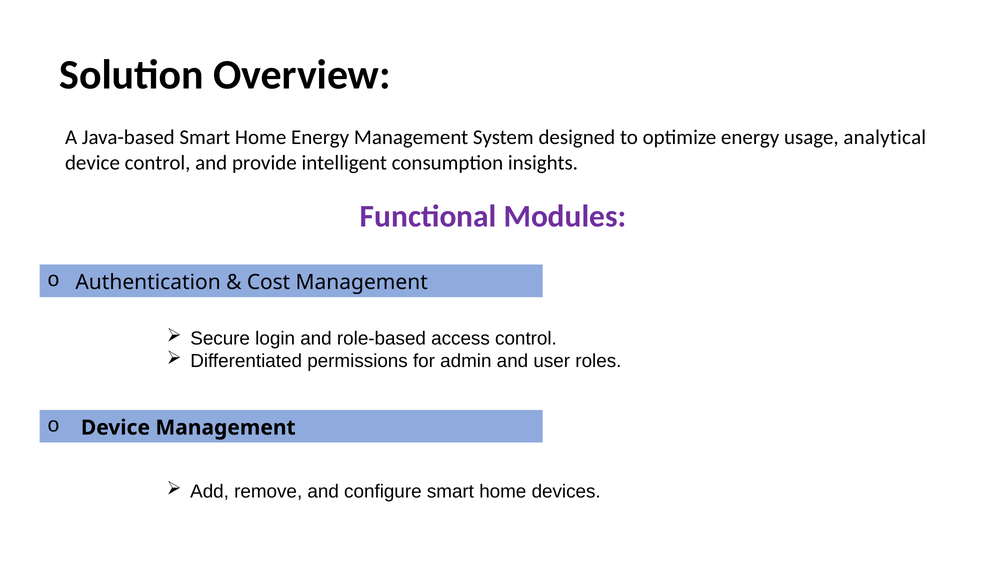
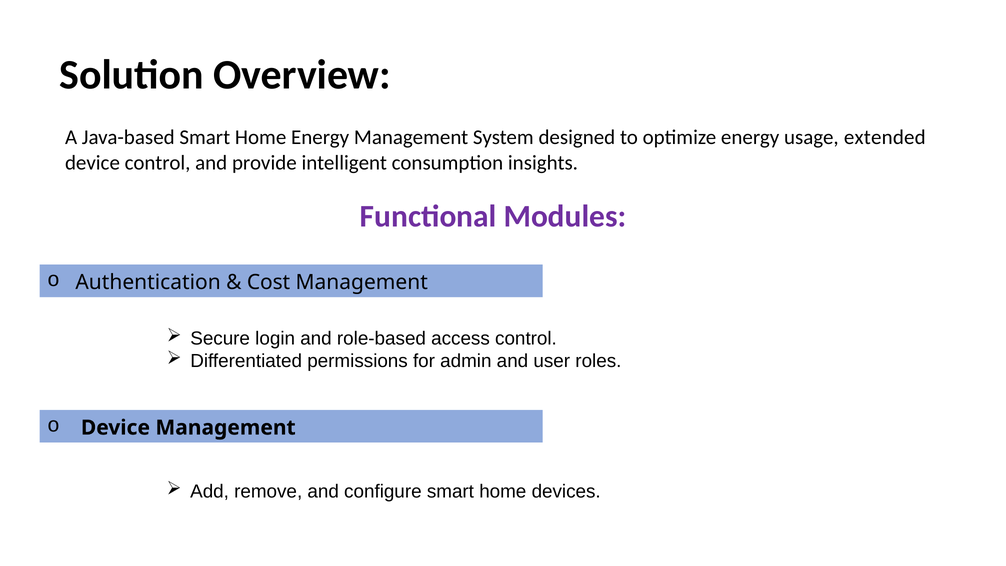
analytical: analytical -> extended (885, 137)
